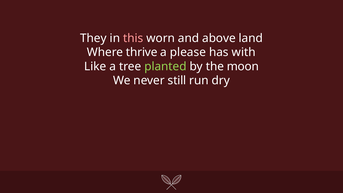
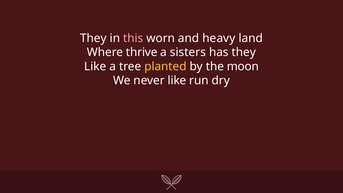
above: above -> heavy (219, 38)
please: please -> sisters (188, 52)
has with: with -> they (244, 52)
planted colour: light green -> yellow (165, 66)
never still: still -> like (177, 81)
